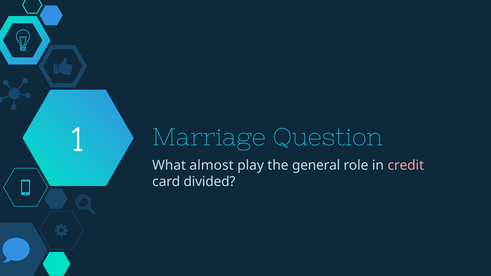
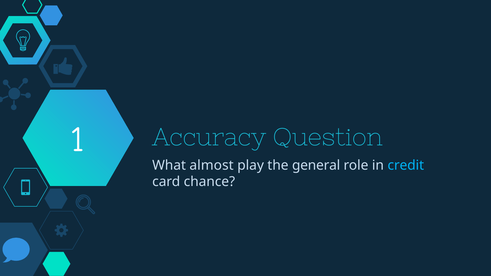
Marriage: Marriage -> Accuracy (209, 138)
credit colour: pink -> light blue (406, 166)
divided: divided -> chance (209, 182)
